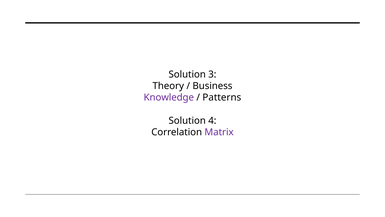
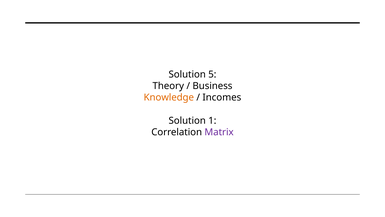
3: 3 -> 5 (212, 74)
Knowledge colour: purple -> orange (169, 97)
Patterns: Patterns -> Incomes (222, 97)
4: 4 -> 1 (212, 120)
